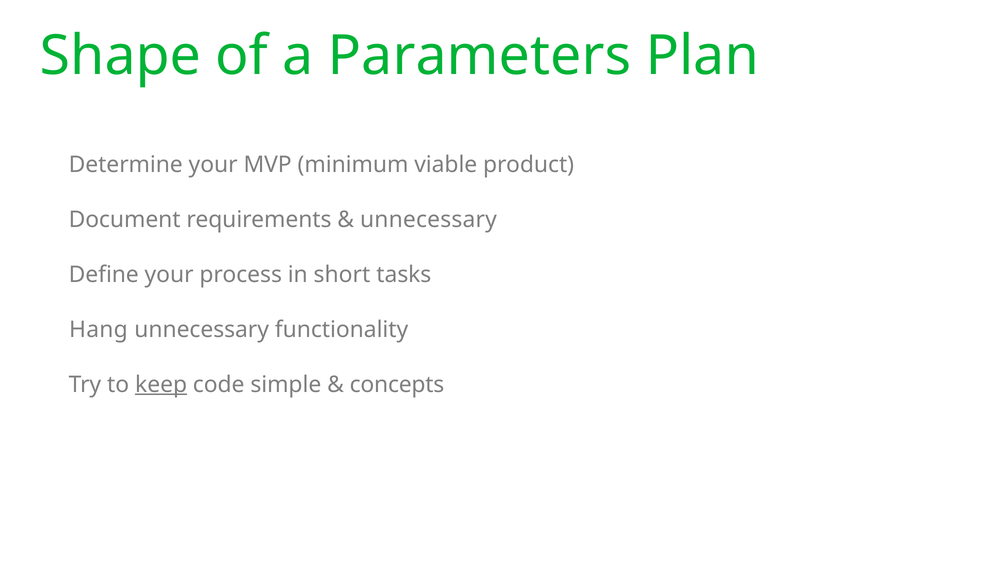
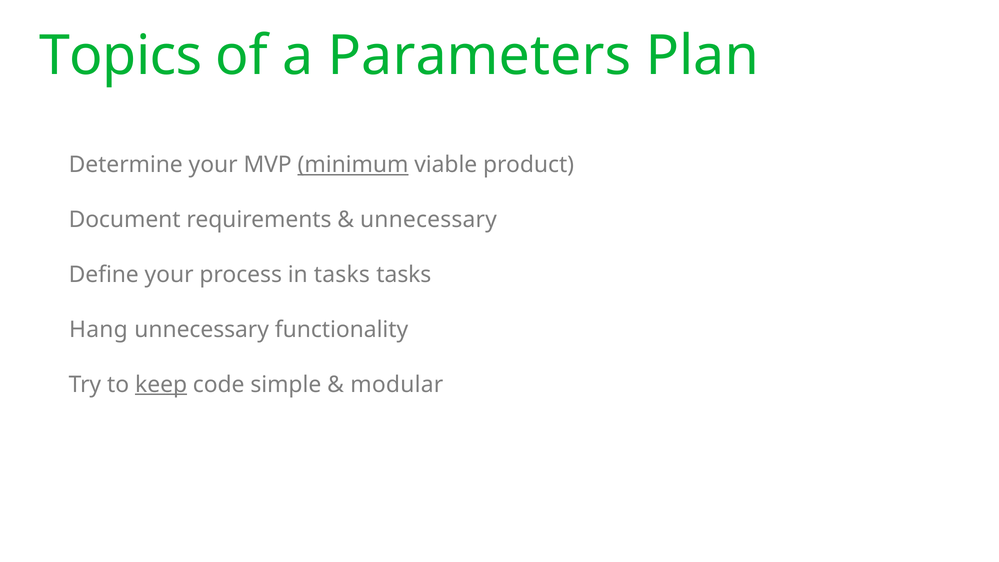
Shape: Shape -> Topics (121, 56)
minimum underline: none -> present (353, 165)
in short: short -> tasks (342, 275)
concepts: concepts -> modular (397, 385)
